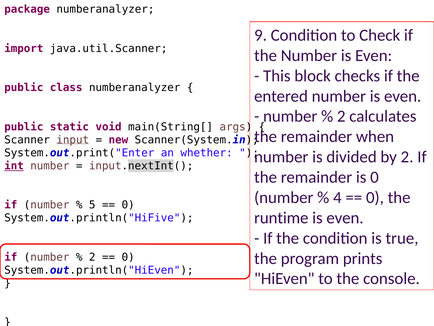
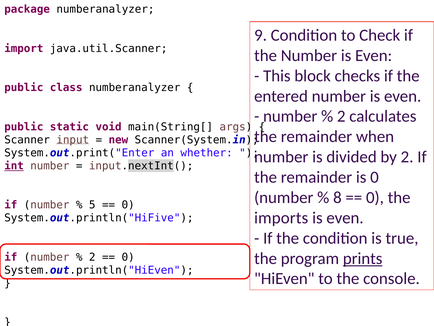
4: 4 -> 8 (337, 197)
runtime: runtime -> imports (281, 218)
prints underline: none -> present (363, 258)
